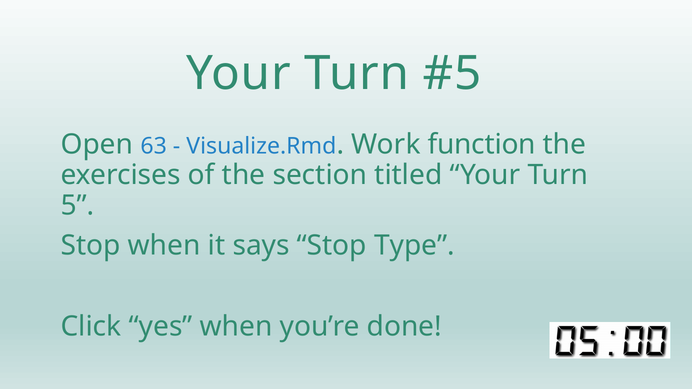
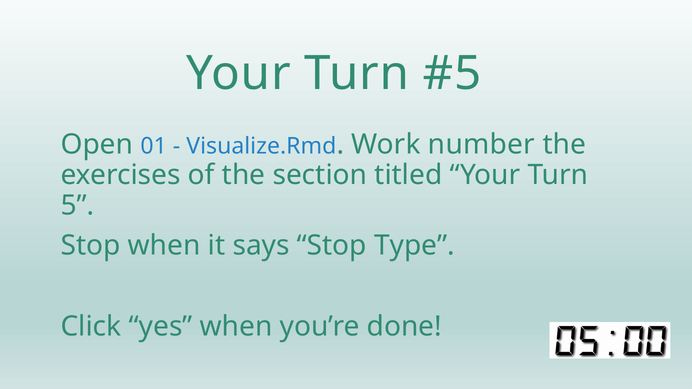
63: 63 -> 01 (154, 146)
function: function -> number (482, 145)
